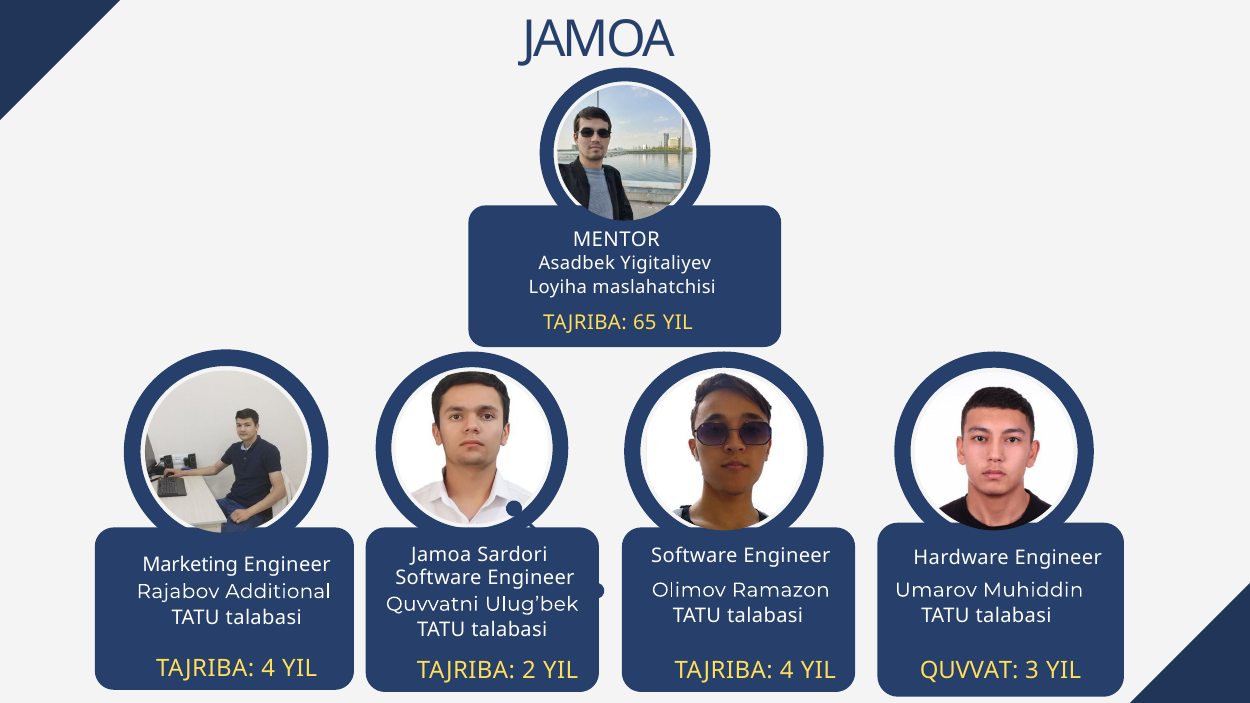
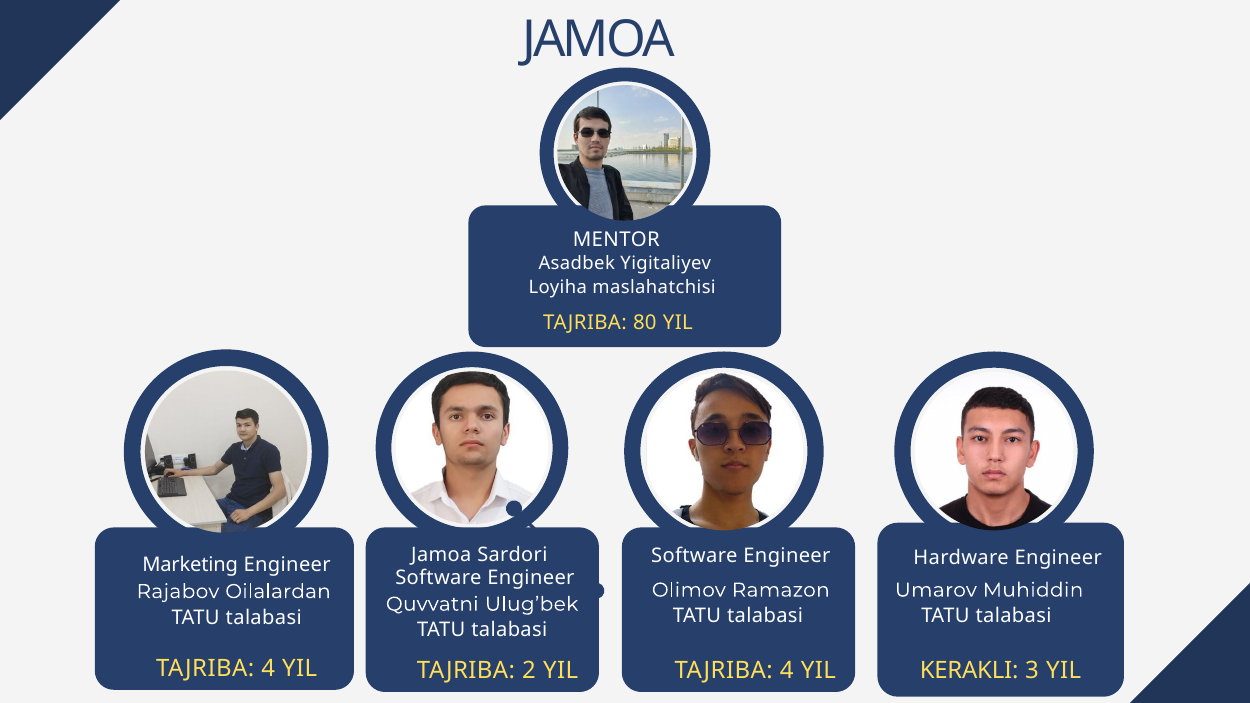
65: 65 -> 80 (645, 323)
Additional: Additional -> Oilalardan (278, 592)
QUVVAT: QUVVAT -> KERAKLI (969, 671)
